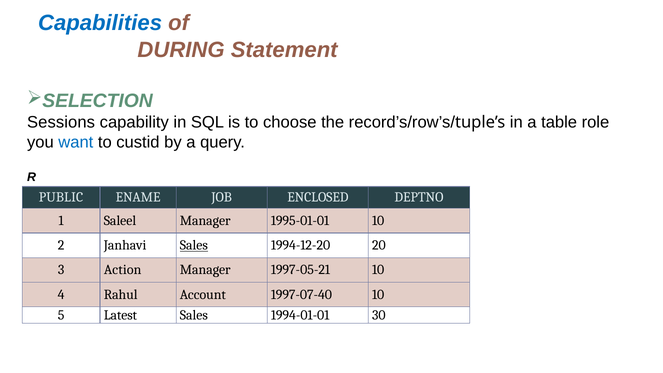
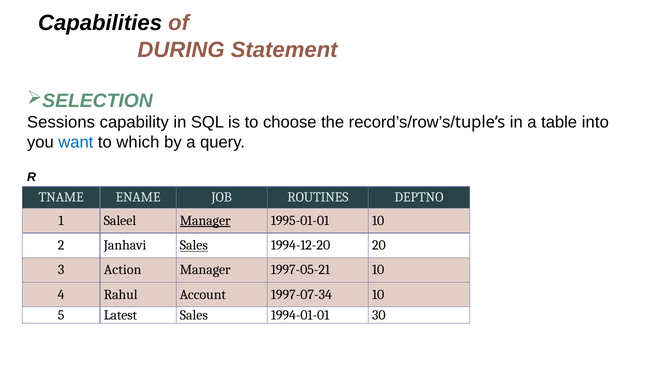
Capabilities colour: blue -> black (100, 23)
role: role -> into (595, 122)
custid: custid -> which (138, 142)
PUBLIC: PUBLIC -> TNAME (61, 197)
ENCLOSED: ENCLOSED -> ROUTINES (318, 197)
Manager underline: none -> present (205, 221)
1997-07-40: 1997-07-40 -> 1997-07-34 (301, 294)
